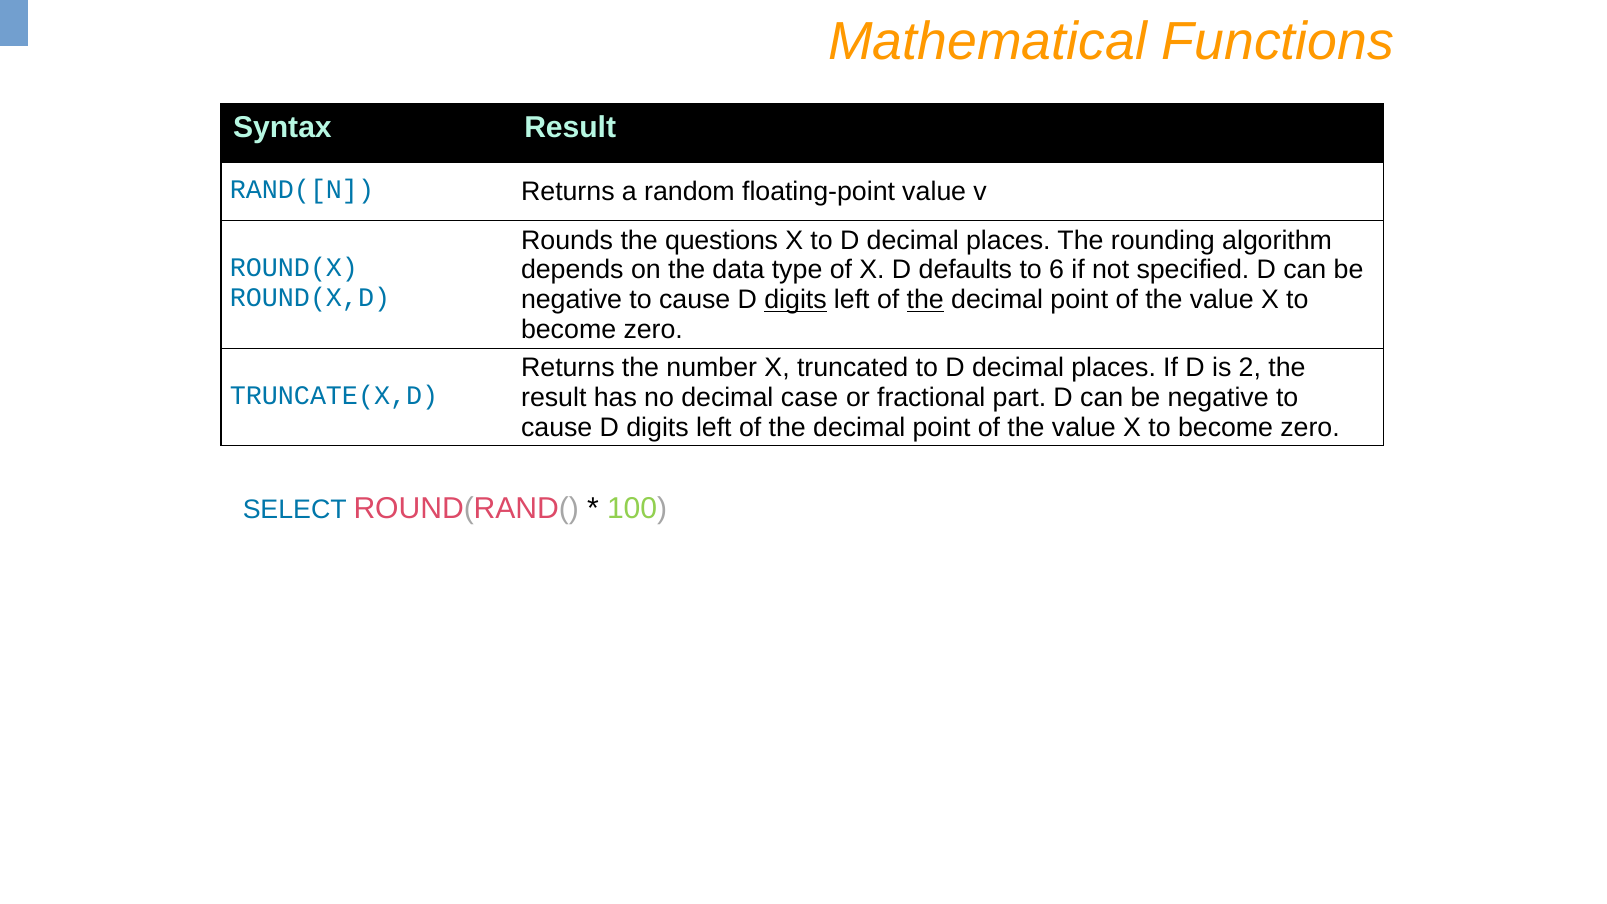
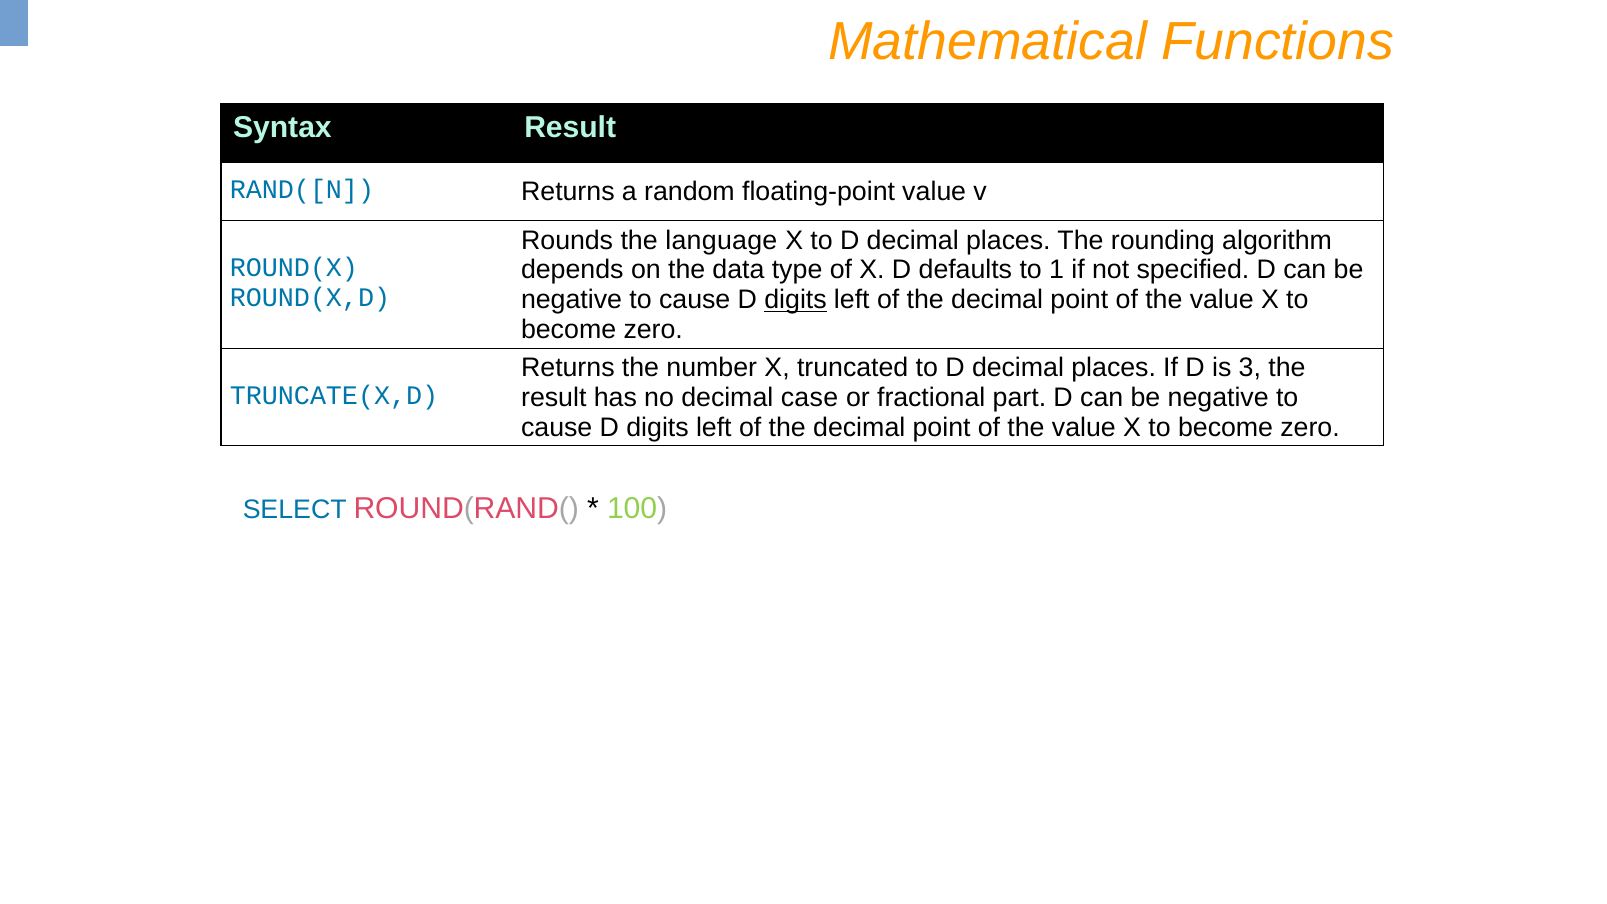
questions: questions -> language (721, 240)
6: 6 -> 1 (1057, 270)
the underline: present -> none (925, 300)
2: 2 -> 3 (1250, 368)
